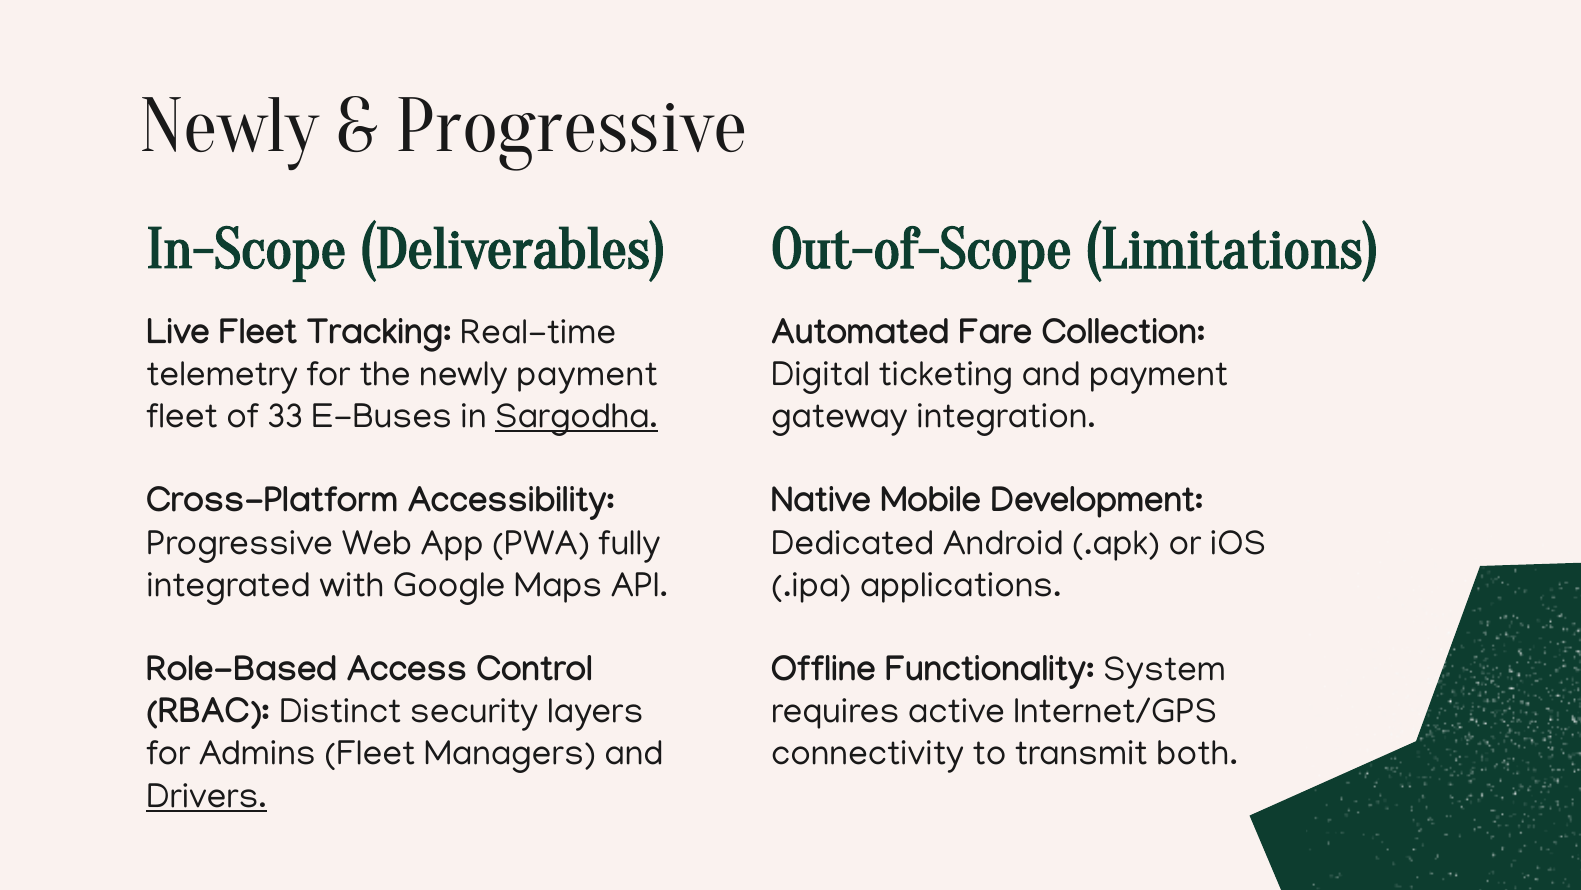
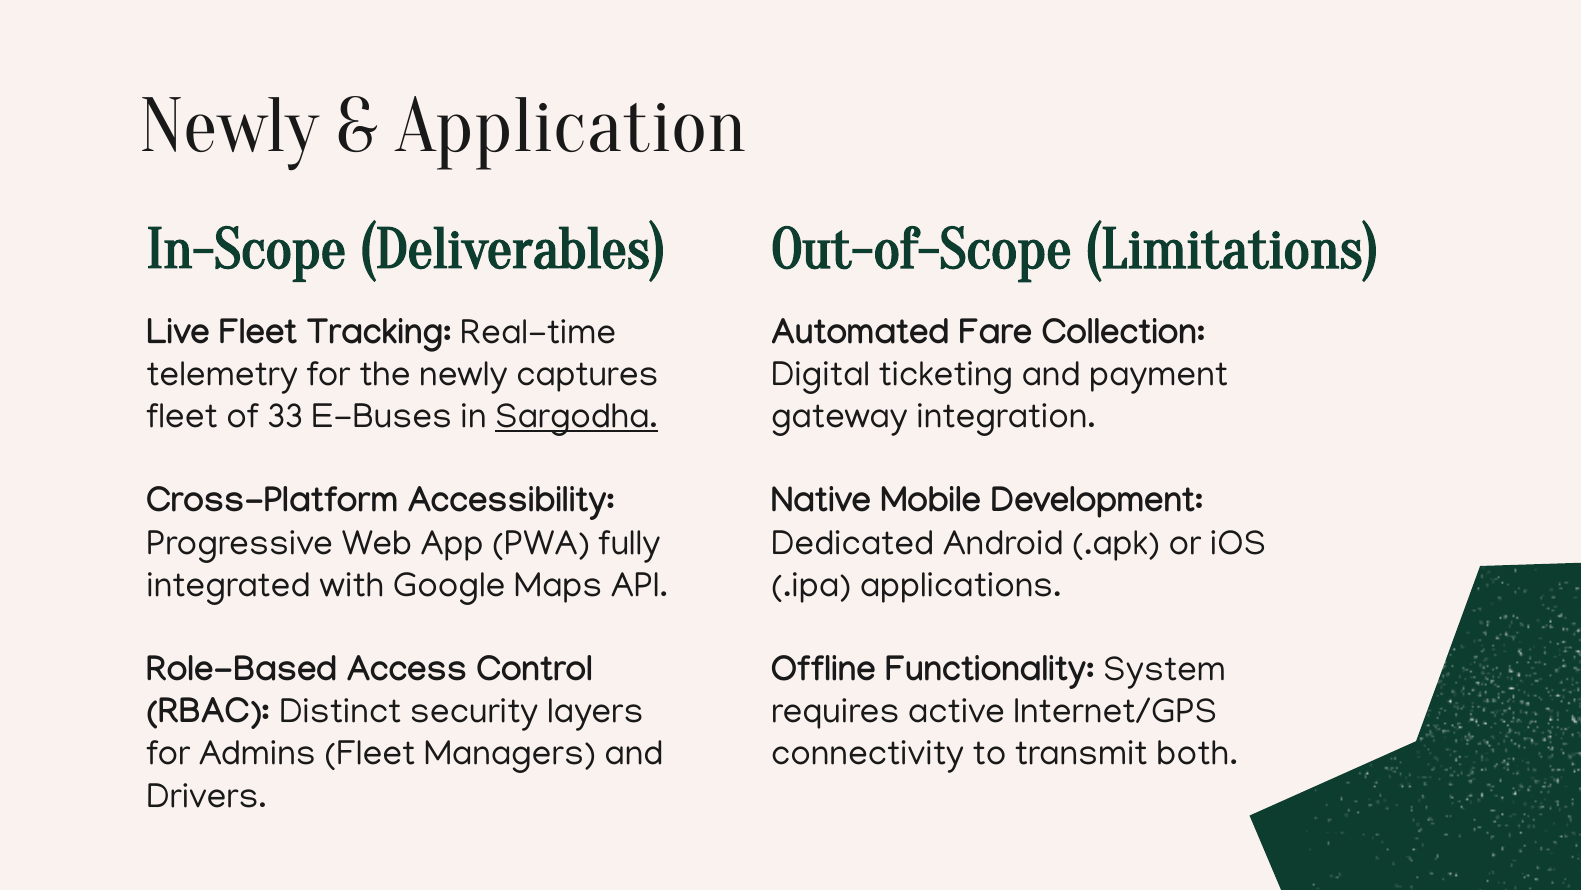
Progressive: Progressive -> Application (571, 126)
newly payment: payment -> captures (587, 374)
Drivers underline: present -> none (207, 795)
